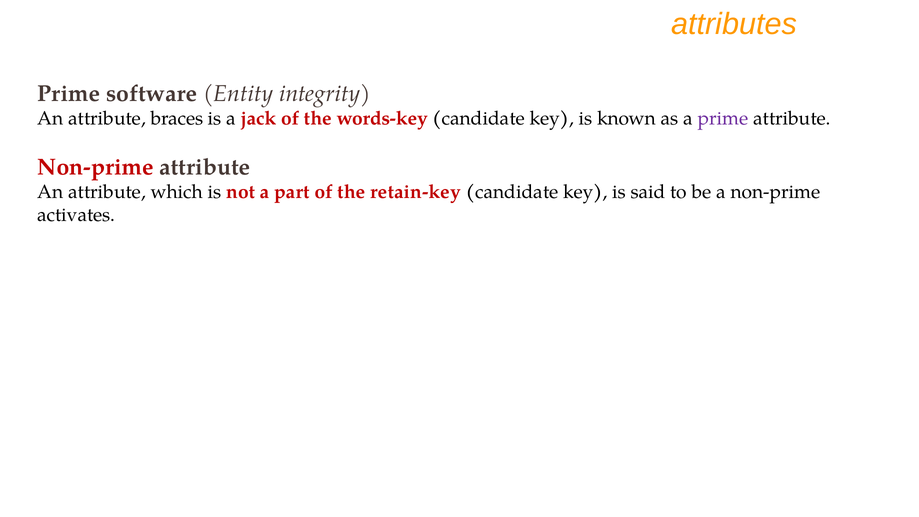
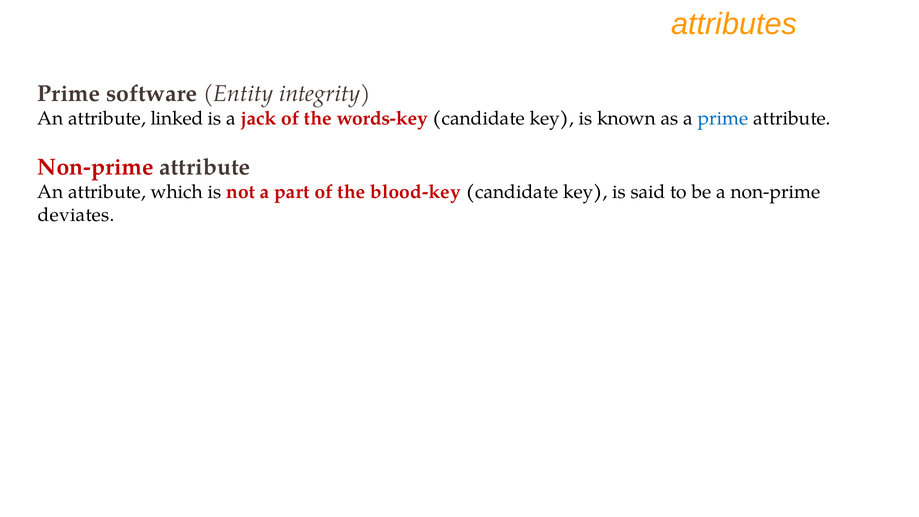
braces: braces -> linked (177, 118)
prime colour: purple -> blue (723, 118)
retain-key: retain-key -> blood-key (416, 192)
activates: activates -> deviates (76, 215)
